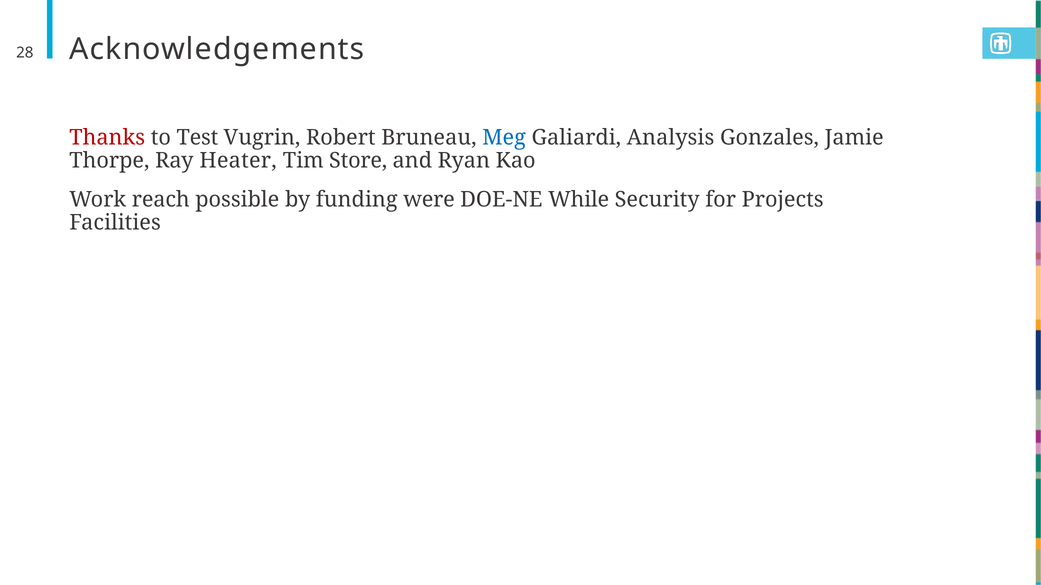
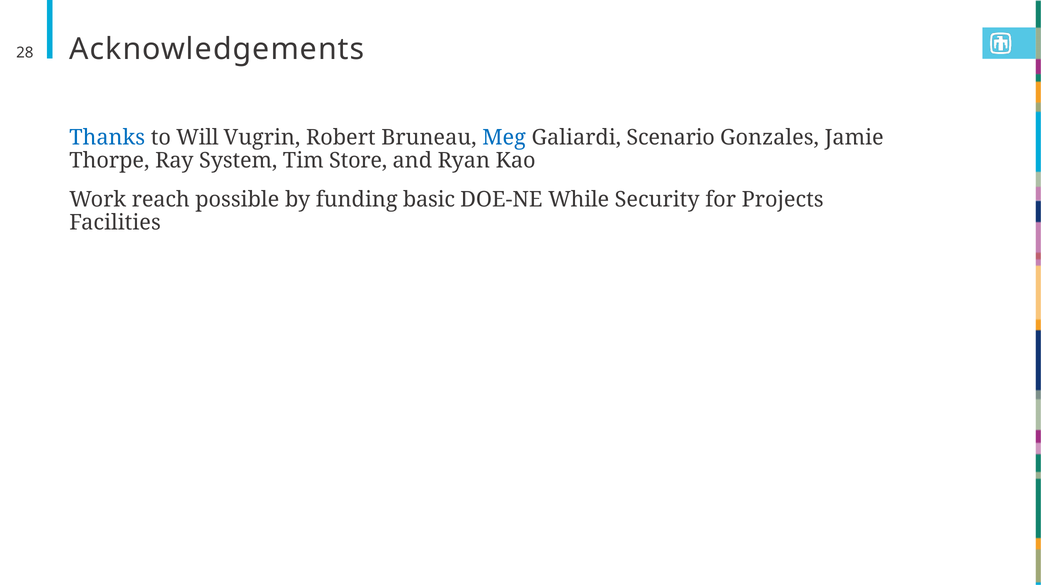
Thanks colour: red -> blue (107, 138)
Test: Test -> Will (197, 138)
Analysis: Analysis -> Scenario (671, 138)
Heater: Heater -> System (238, 161)
were: were -> basic (429, 200)
